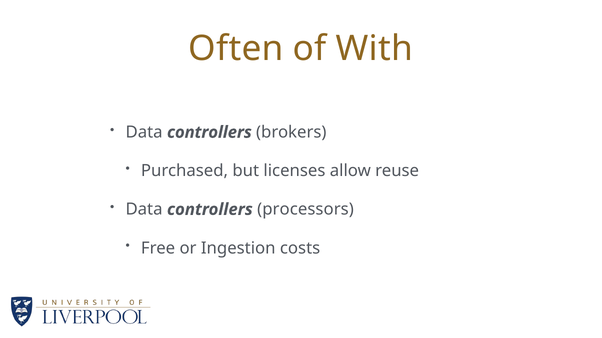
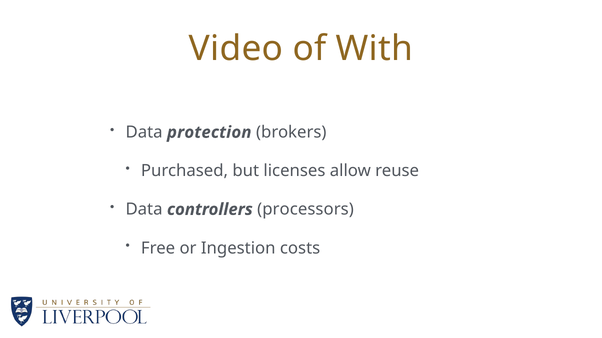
Often: Often -> Video (236, 49)
controllers: controllers -> protection (209, 133)
